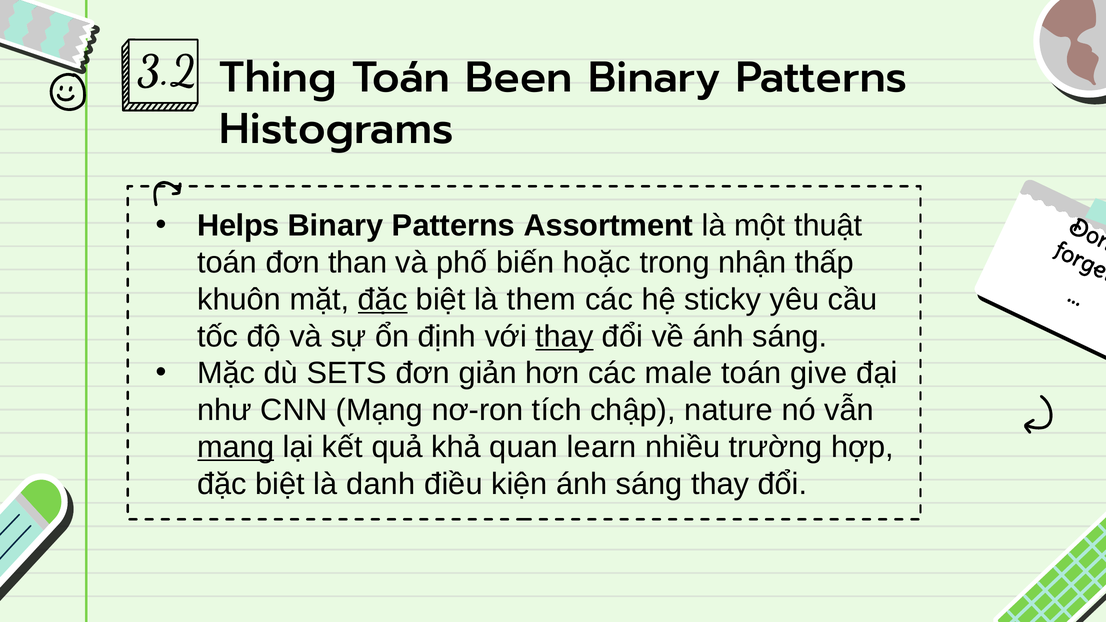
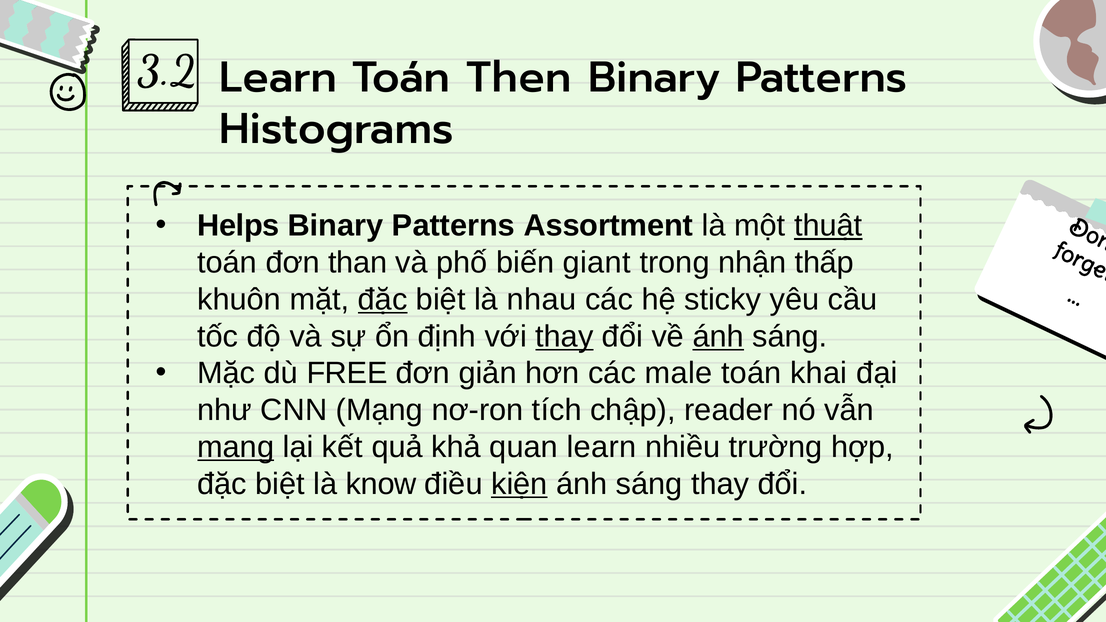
Thing: Thing -> Learn (278, 78)
Been: Been -> Then (519, 78)
thuật underline: none -> present (828, 226)
hoặc: hoặc -> giant (597, 263)
them: them -> nhau (541, 300)
ánh underline: none -> present (718, 337)
SETS: SETS -> FREE (347, 373)
give: give -> khai (819, 373)
nature: nature -> reader (729, 410)
danh: danh -> know (381, 484)
kiện underline: none -> present (519, 484)
